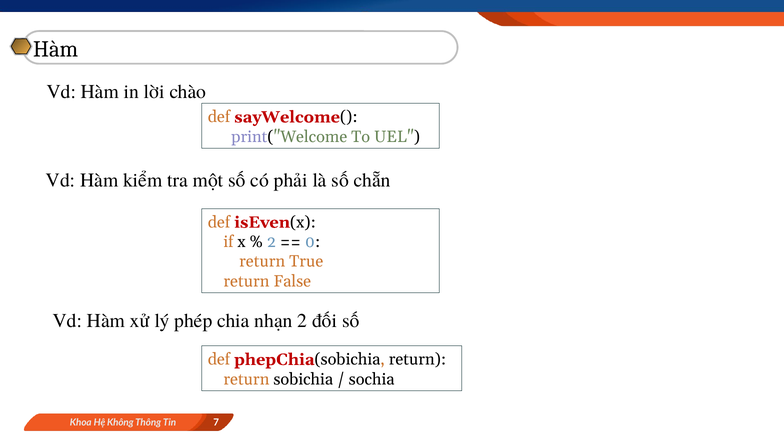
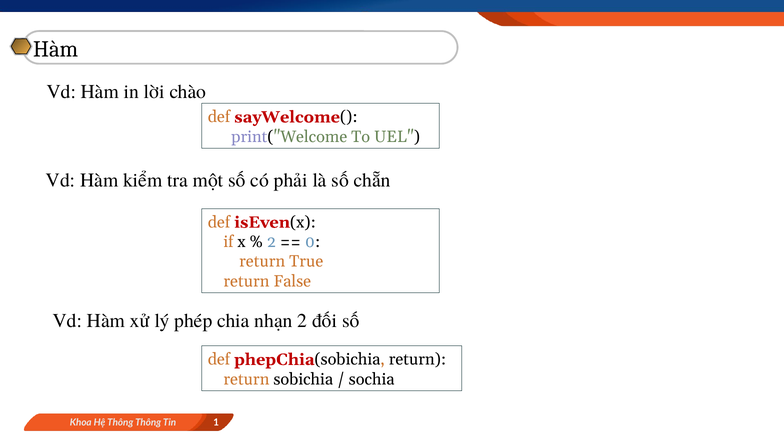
Hệ Không: Không -> Thông (120, 422)
7: 7 -> 1 (216, 422)
